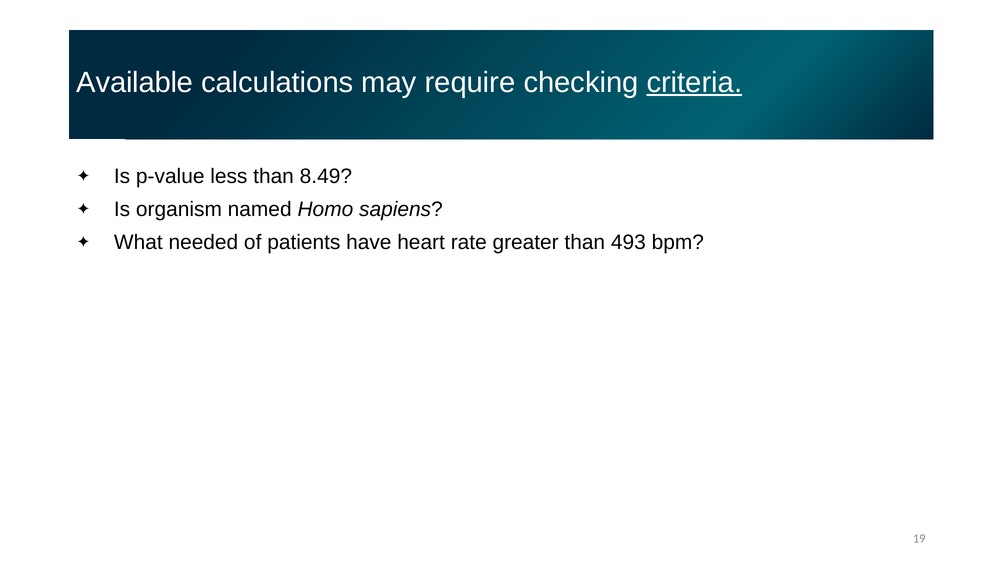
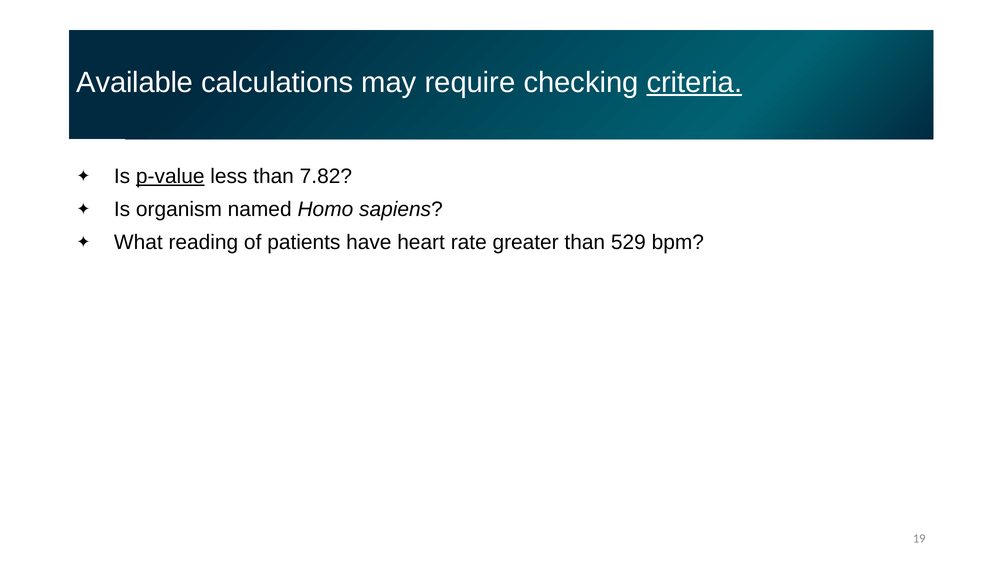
p-value underline: none -> present (170, 176)
8.49: 8.49 -> 7.82 (326, 176)
needed: needed -> reading (203, 242)
493: 493 -> 529 (628, 242)
